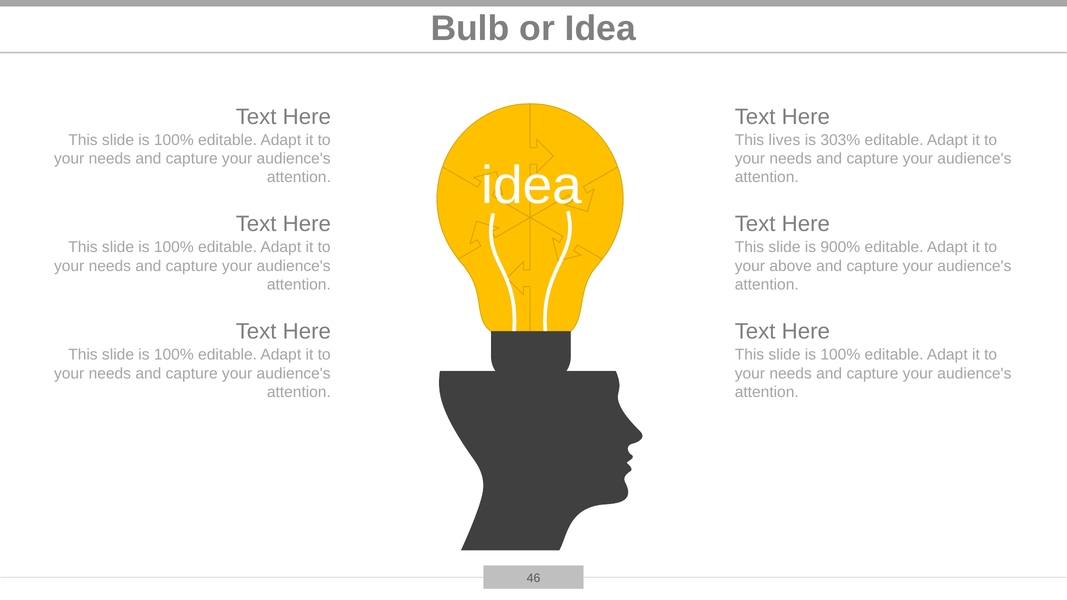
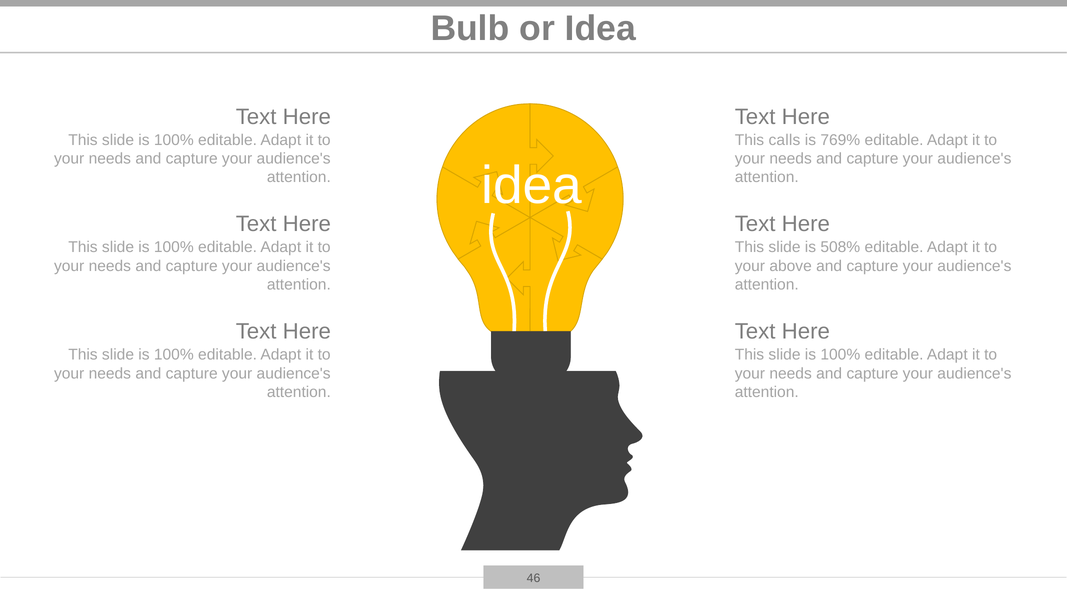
lives: lives -> calls (784, 140)
303%: 303% -> 769% (840, 140)
900%: 900% -> 508% (840, 247)
